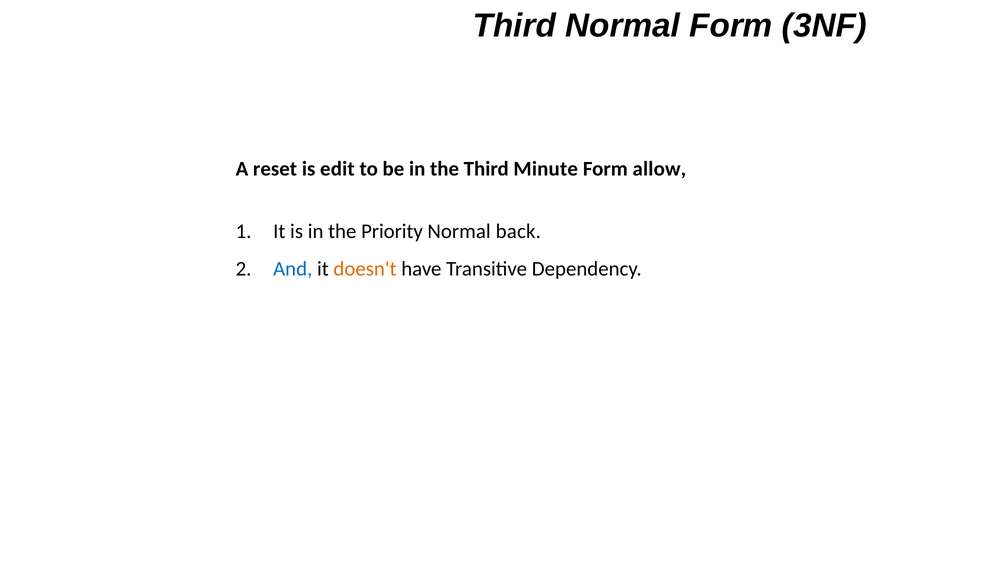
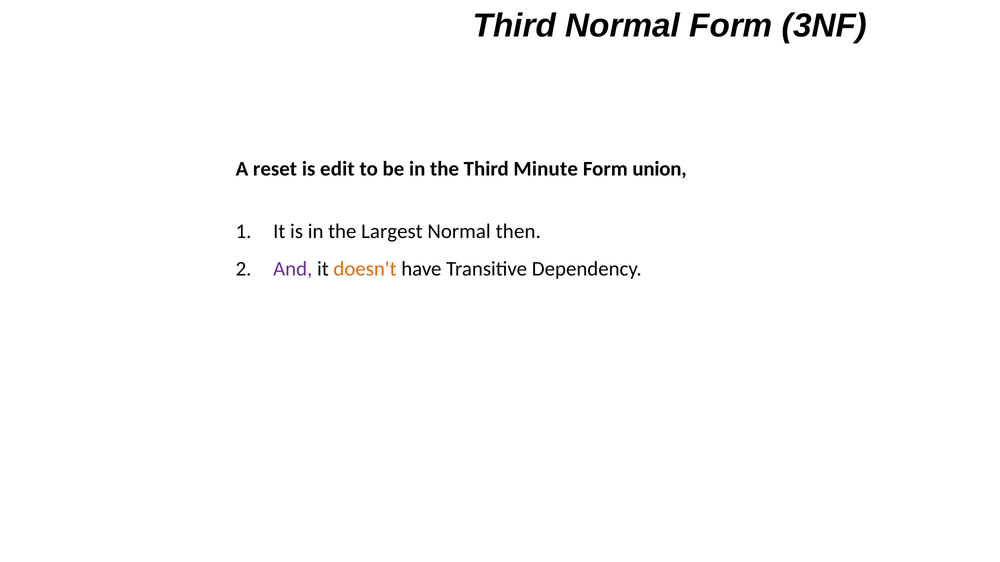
allow: allow -> union (660, 169)
Priority: Priority -> Largest (392, 231)
back: back -> then (518, 231)
And colour: blue -> purple (293, 269)
